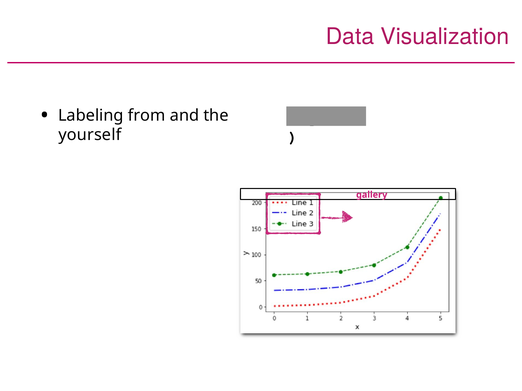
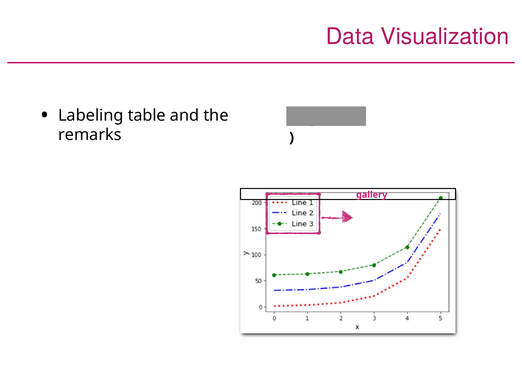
from: from -> table (147, 115)
yourself: yourself -> remarks (90, 135)
